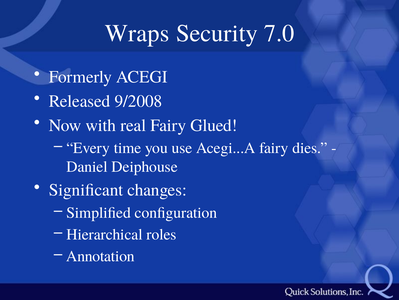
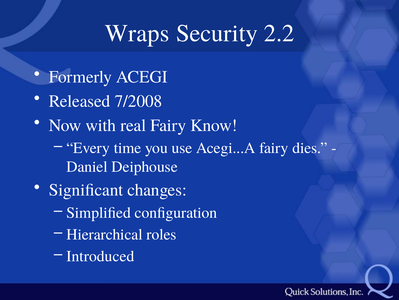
7.0: 7.0 -> 2.2 (279, 33)
9/2008: 9/2008 -> 7/2008 (138, 101)
Glued: Glued -> Know (214, 125)
Annotation: Annotation -> Introduced (100, 256)
